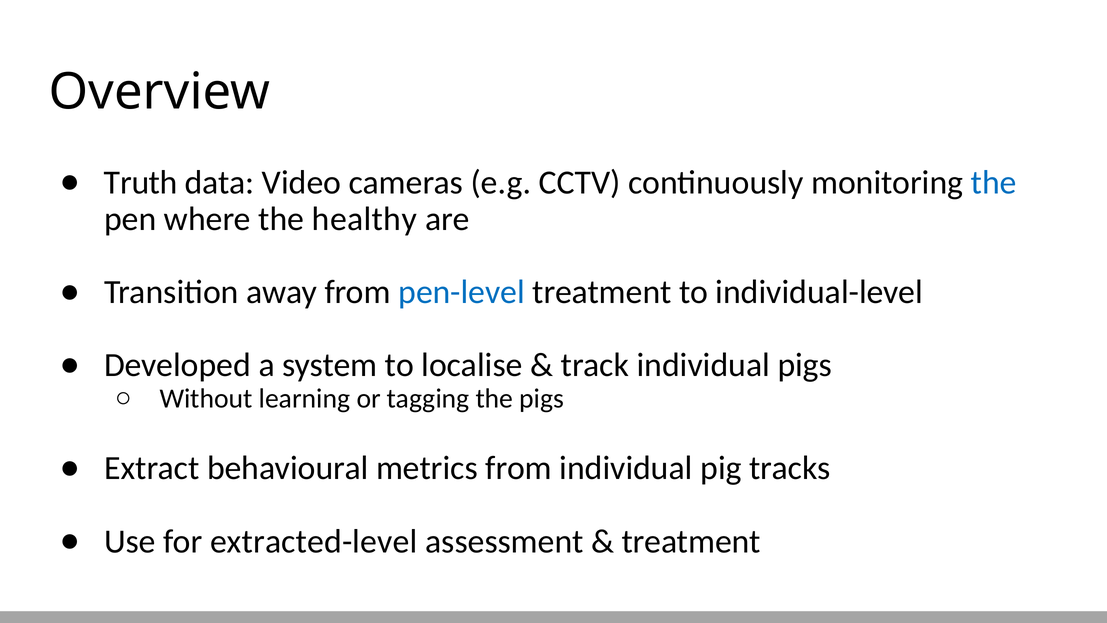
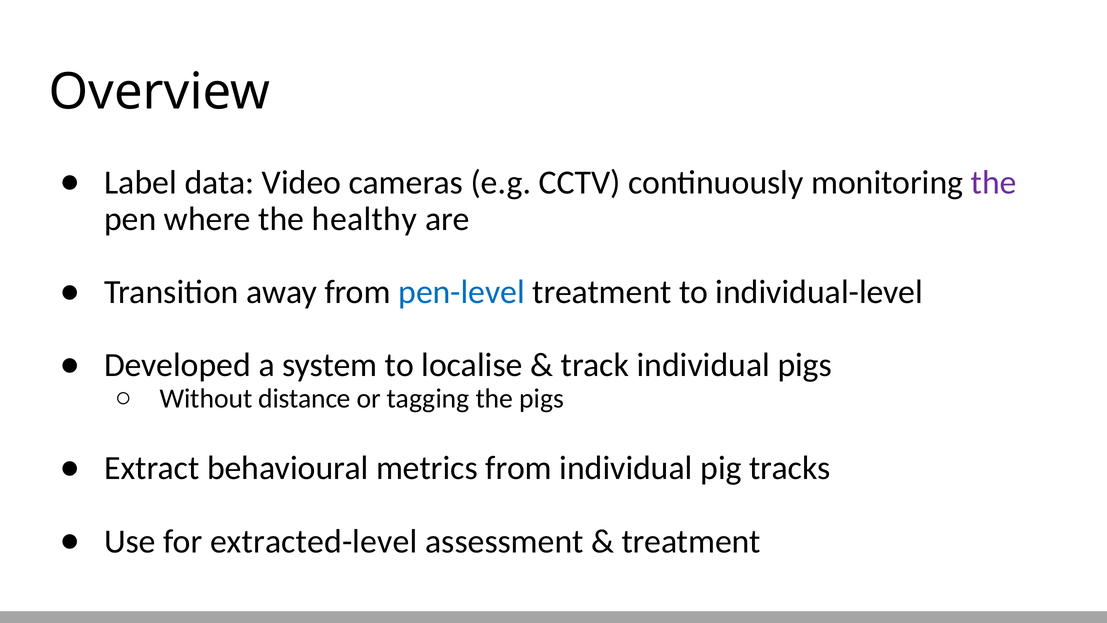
Truth: Truth -> Label (141, 182)
the colour: blue -> purple (994, 182)
learning: learning -> distance (305, 398)
